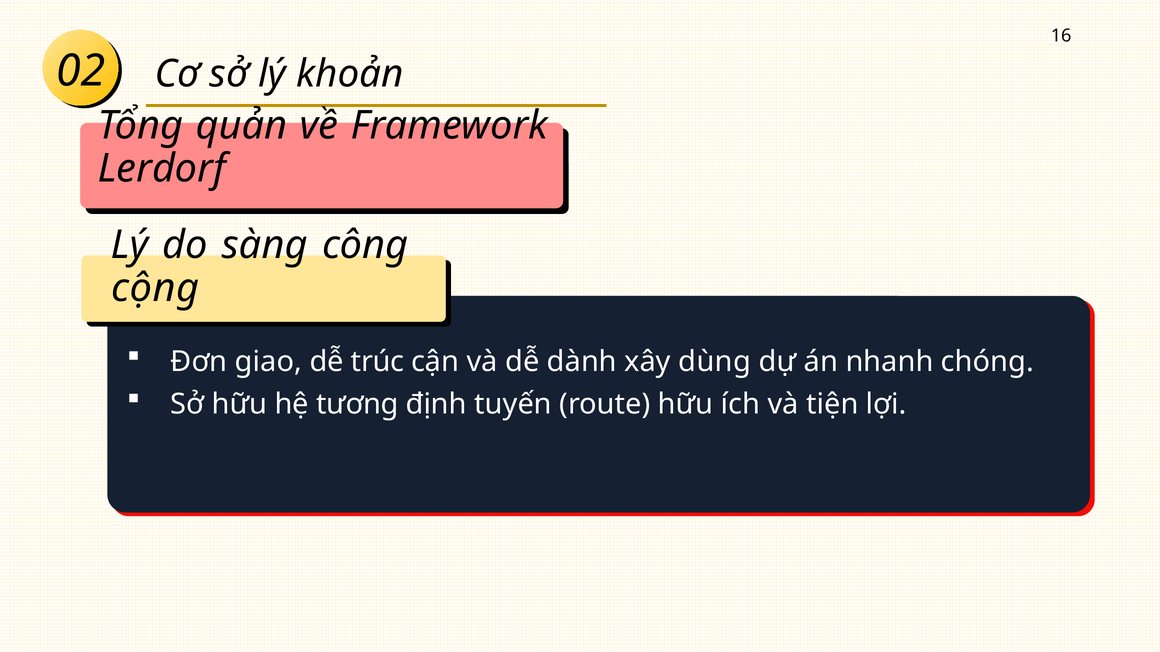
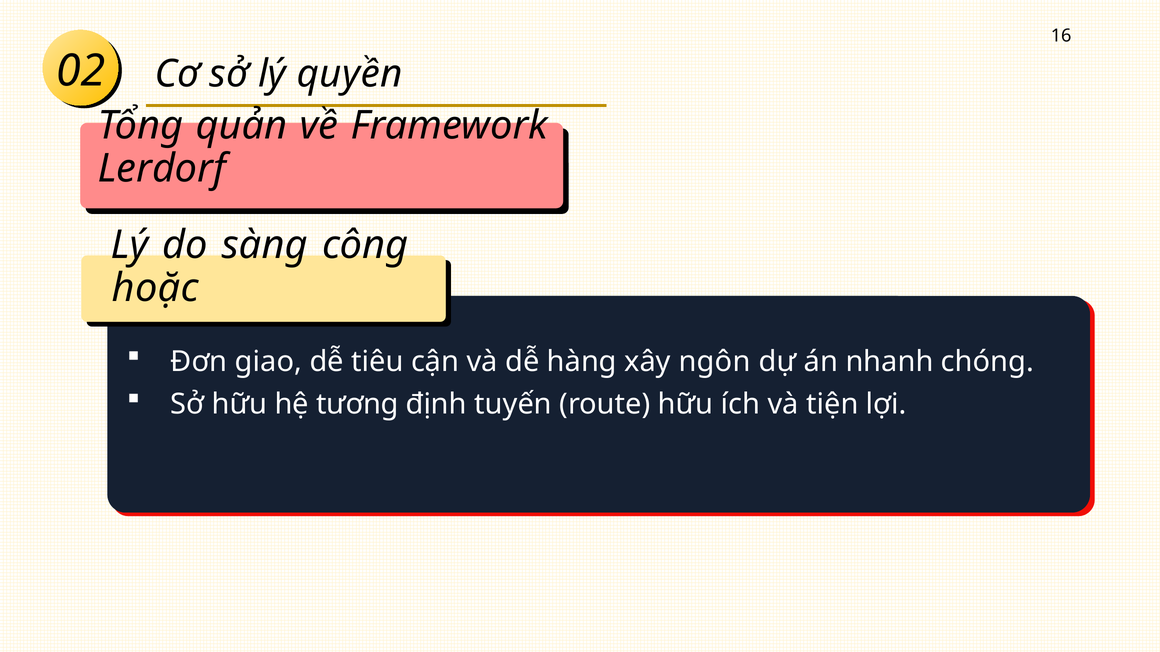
khoản: khoản -> quyền (350, 74)
cộng: cộng -> hoặc (155, 288)
trúc: trúc -> tiêu (377, 362)
dành: dành -> hàng (582, 362)
dùng: dùng -> ngôn (715, 362)
